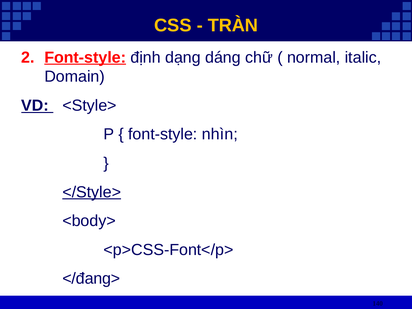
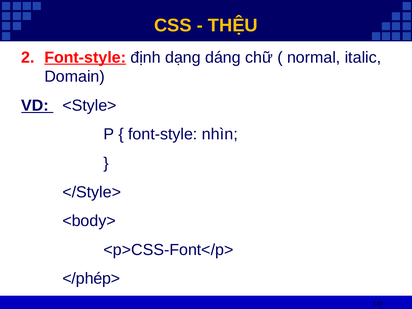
TRÀN: TRÀN -> THỆU (233, 25)
</Style> underline: present -> none (92, 192)
</đang>: </đang> -> </phép> (91, 279)
